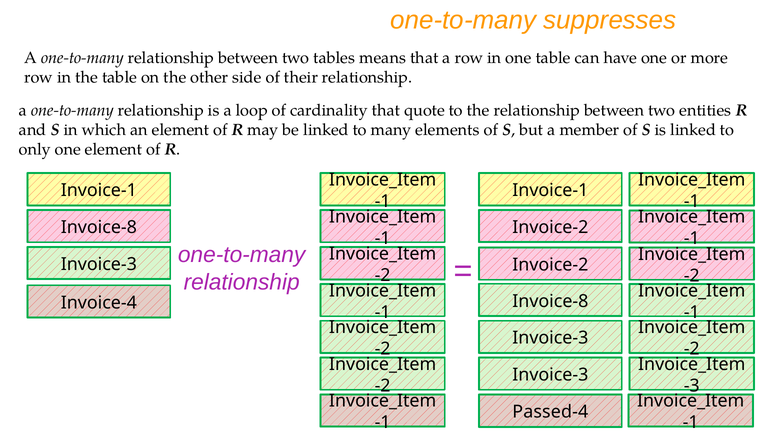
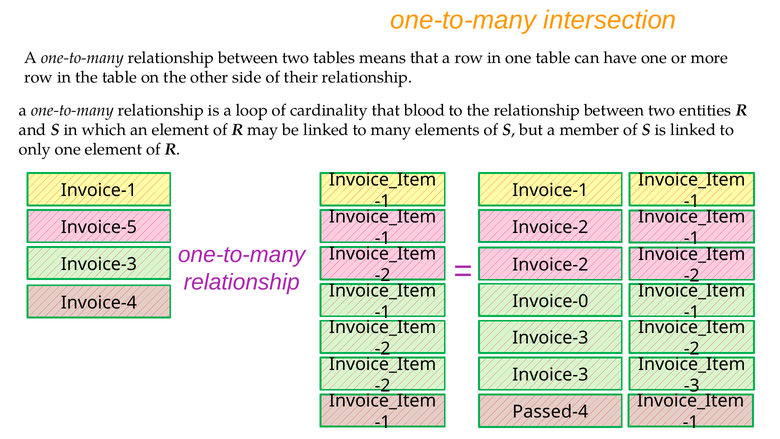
suppresses: suppresses -> intersection (610, 20)
quote: quote -> blood (425, 110)
Invoice-8: Invoice-8 -> Invoice-5 (99, 227)
Invoice-8: Invoice-8 -> Invoice-0 (550, 301)
